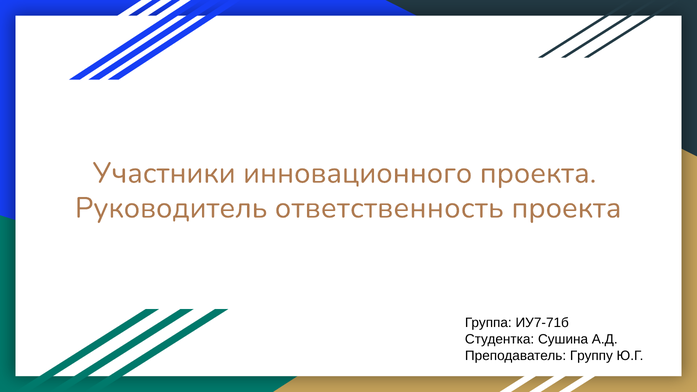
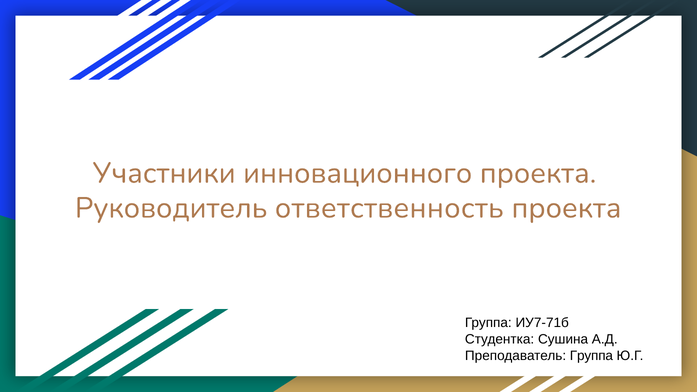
Преподаватель Группу: Группу -> Группа (591, 356)
